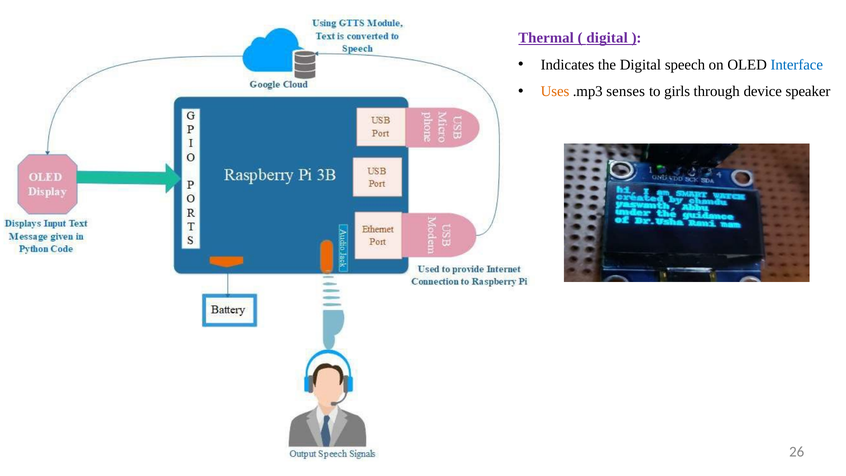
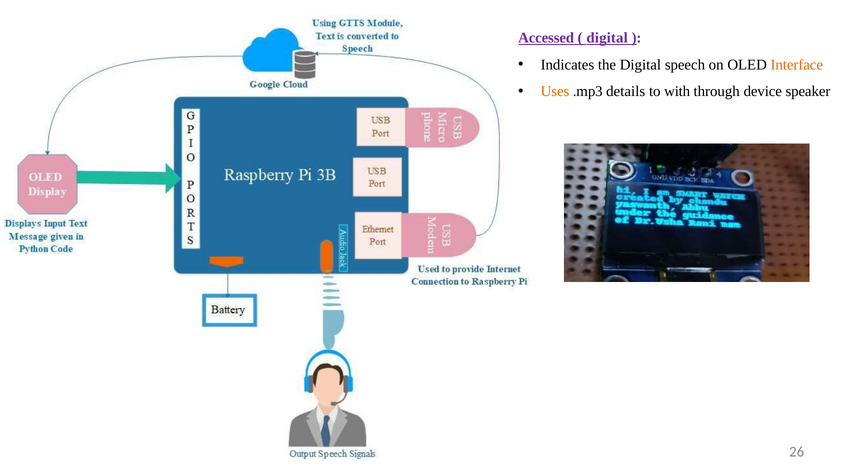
Thermal: Thermal -> Accessed (546, 38)
Interface colour: blue -> orange (797, 65)
senses: senses -> details (626, 91)
girls: girls -> with (677, 91)
